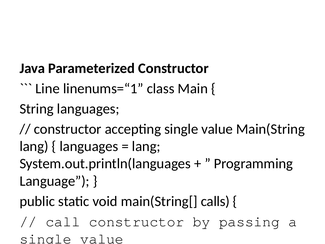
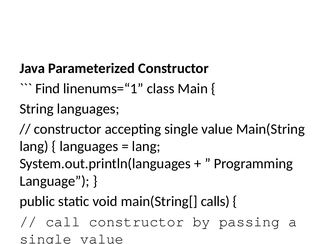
Line: Line -> Find (48, 88)
